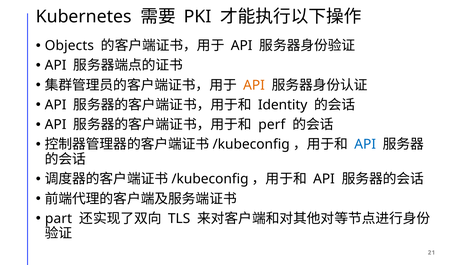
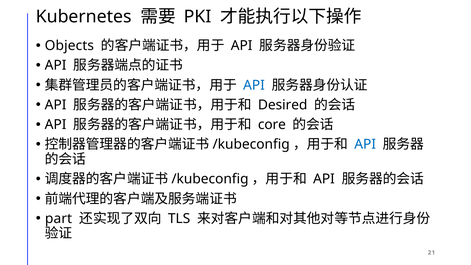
API colour: orange -> blue (254, 85)
Identity: Identity -> Desired (283, 105)
perf: perf -> core (272, 125)
